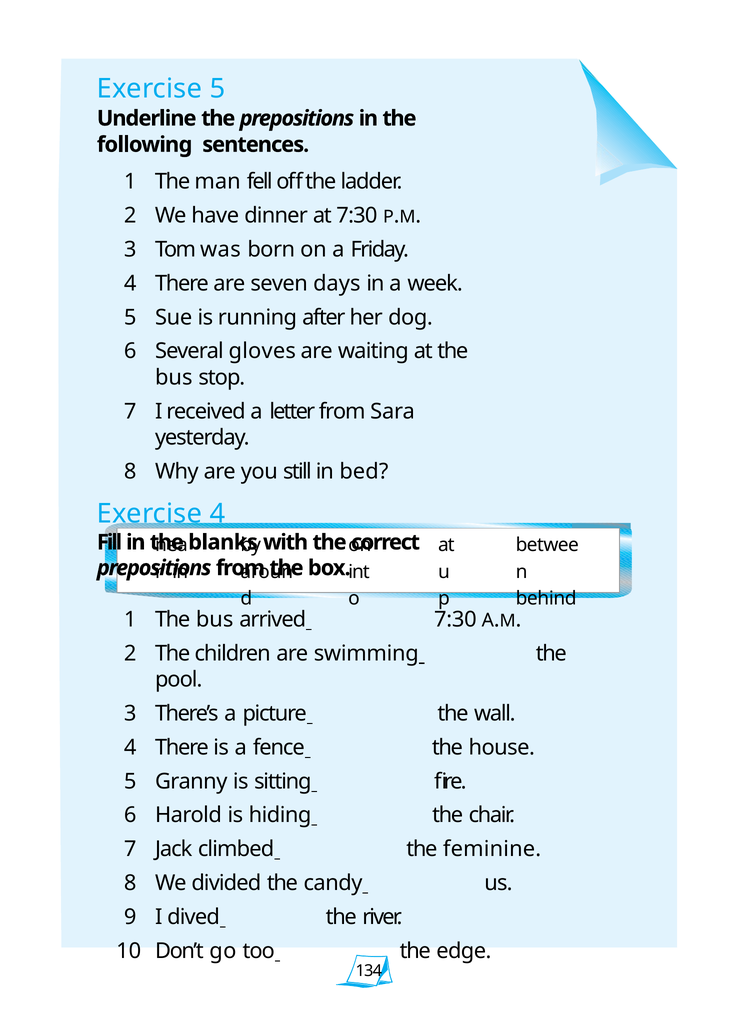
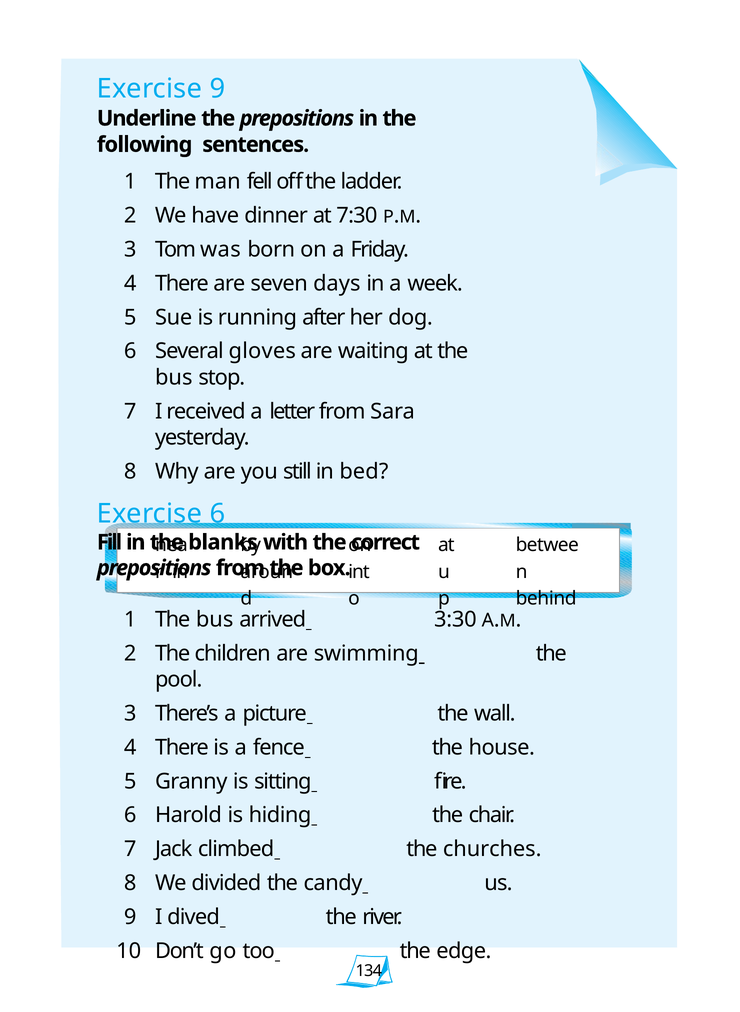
Exercise 5: 5 -> 9 (218, 89)
Exercise 4: 4 -> 6 (218, 514)
arrived 7:30: 7:30 -> 3:30 (455, 620)
feminine: feminine -> churches (492, 850)
